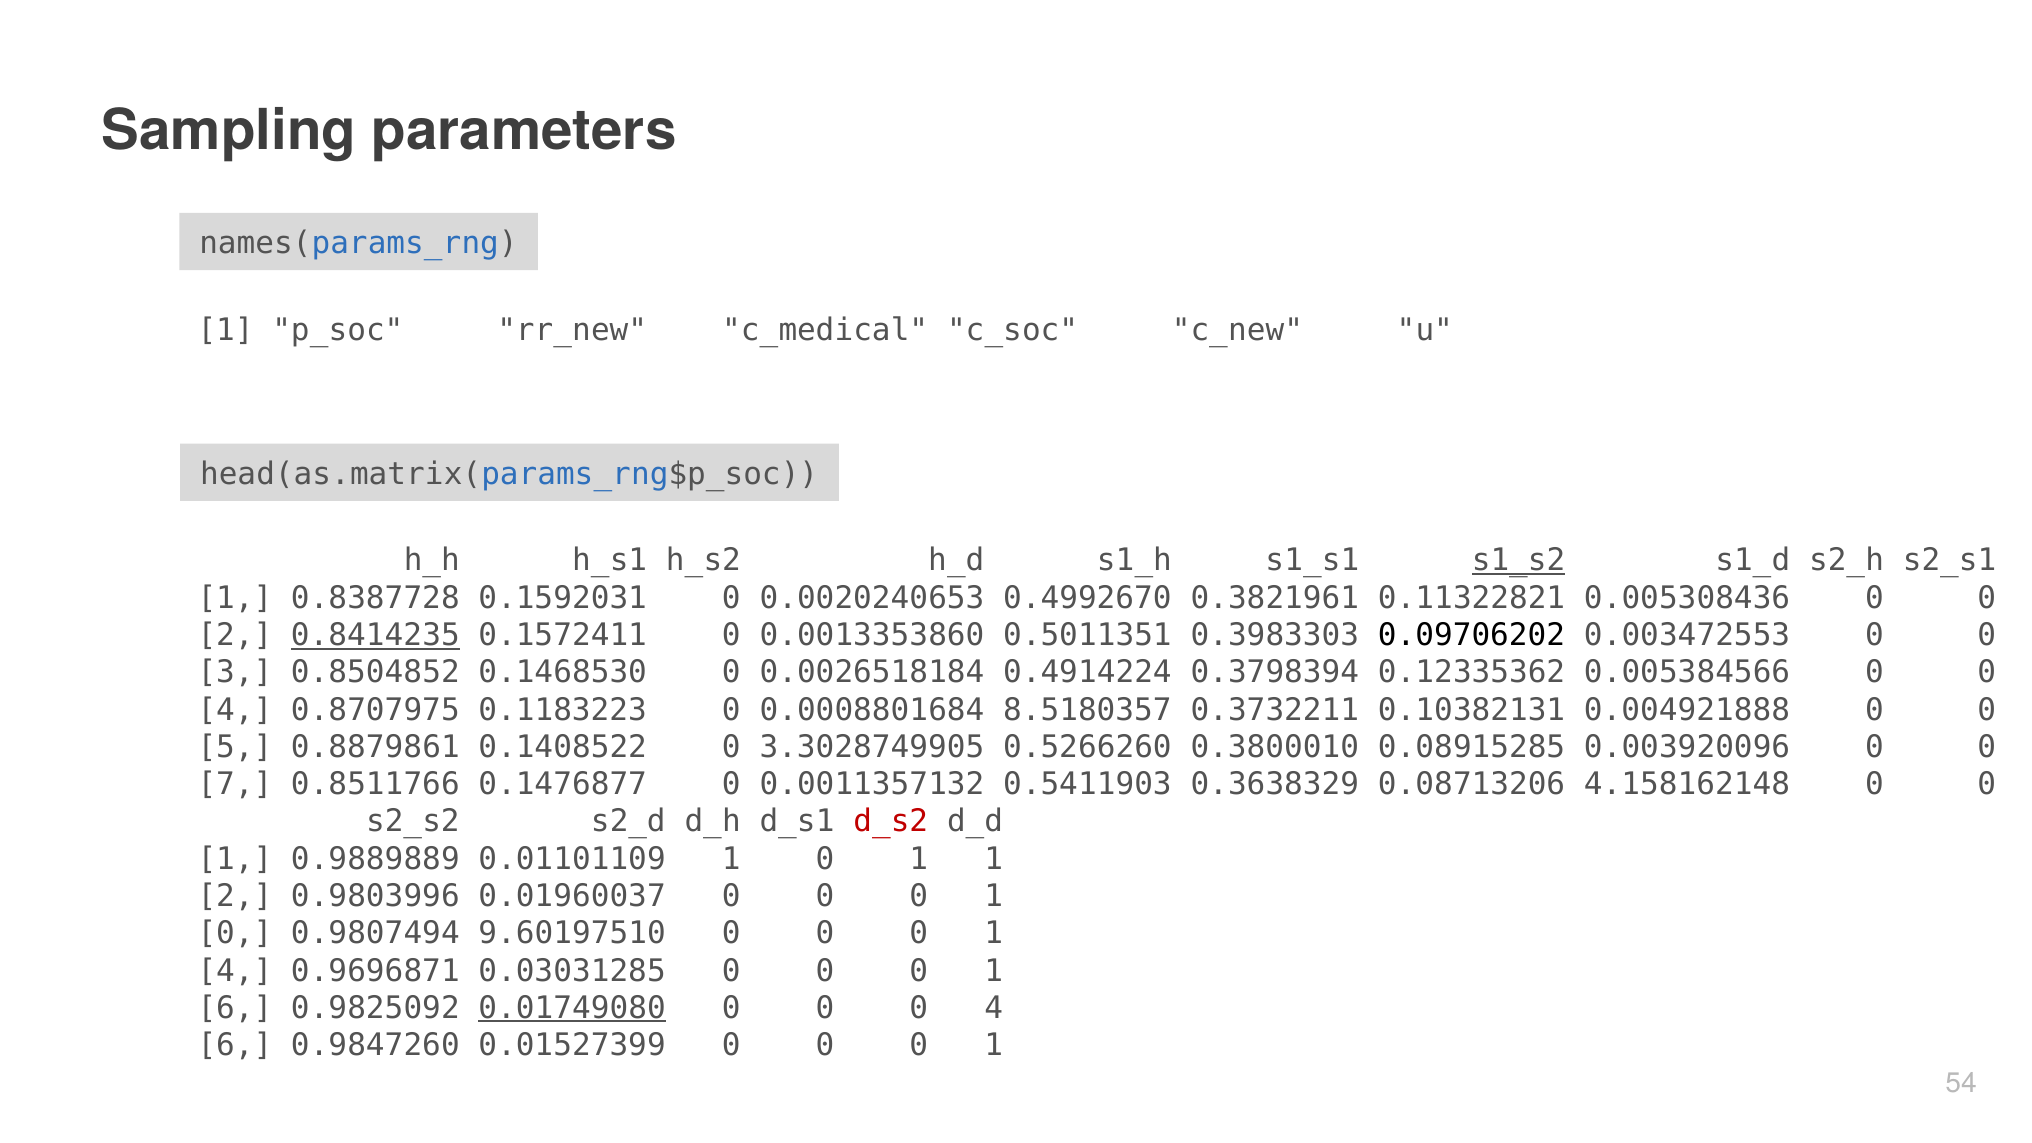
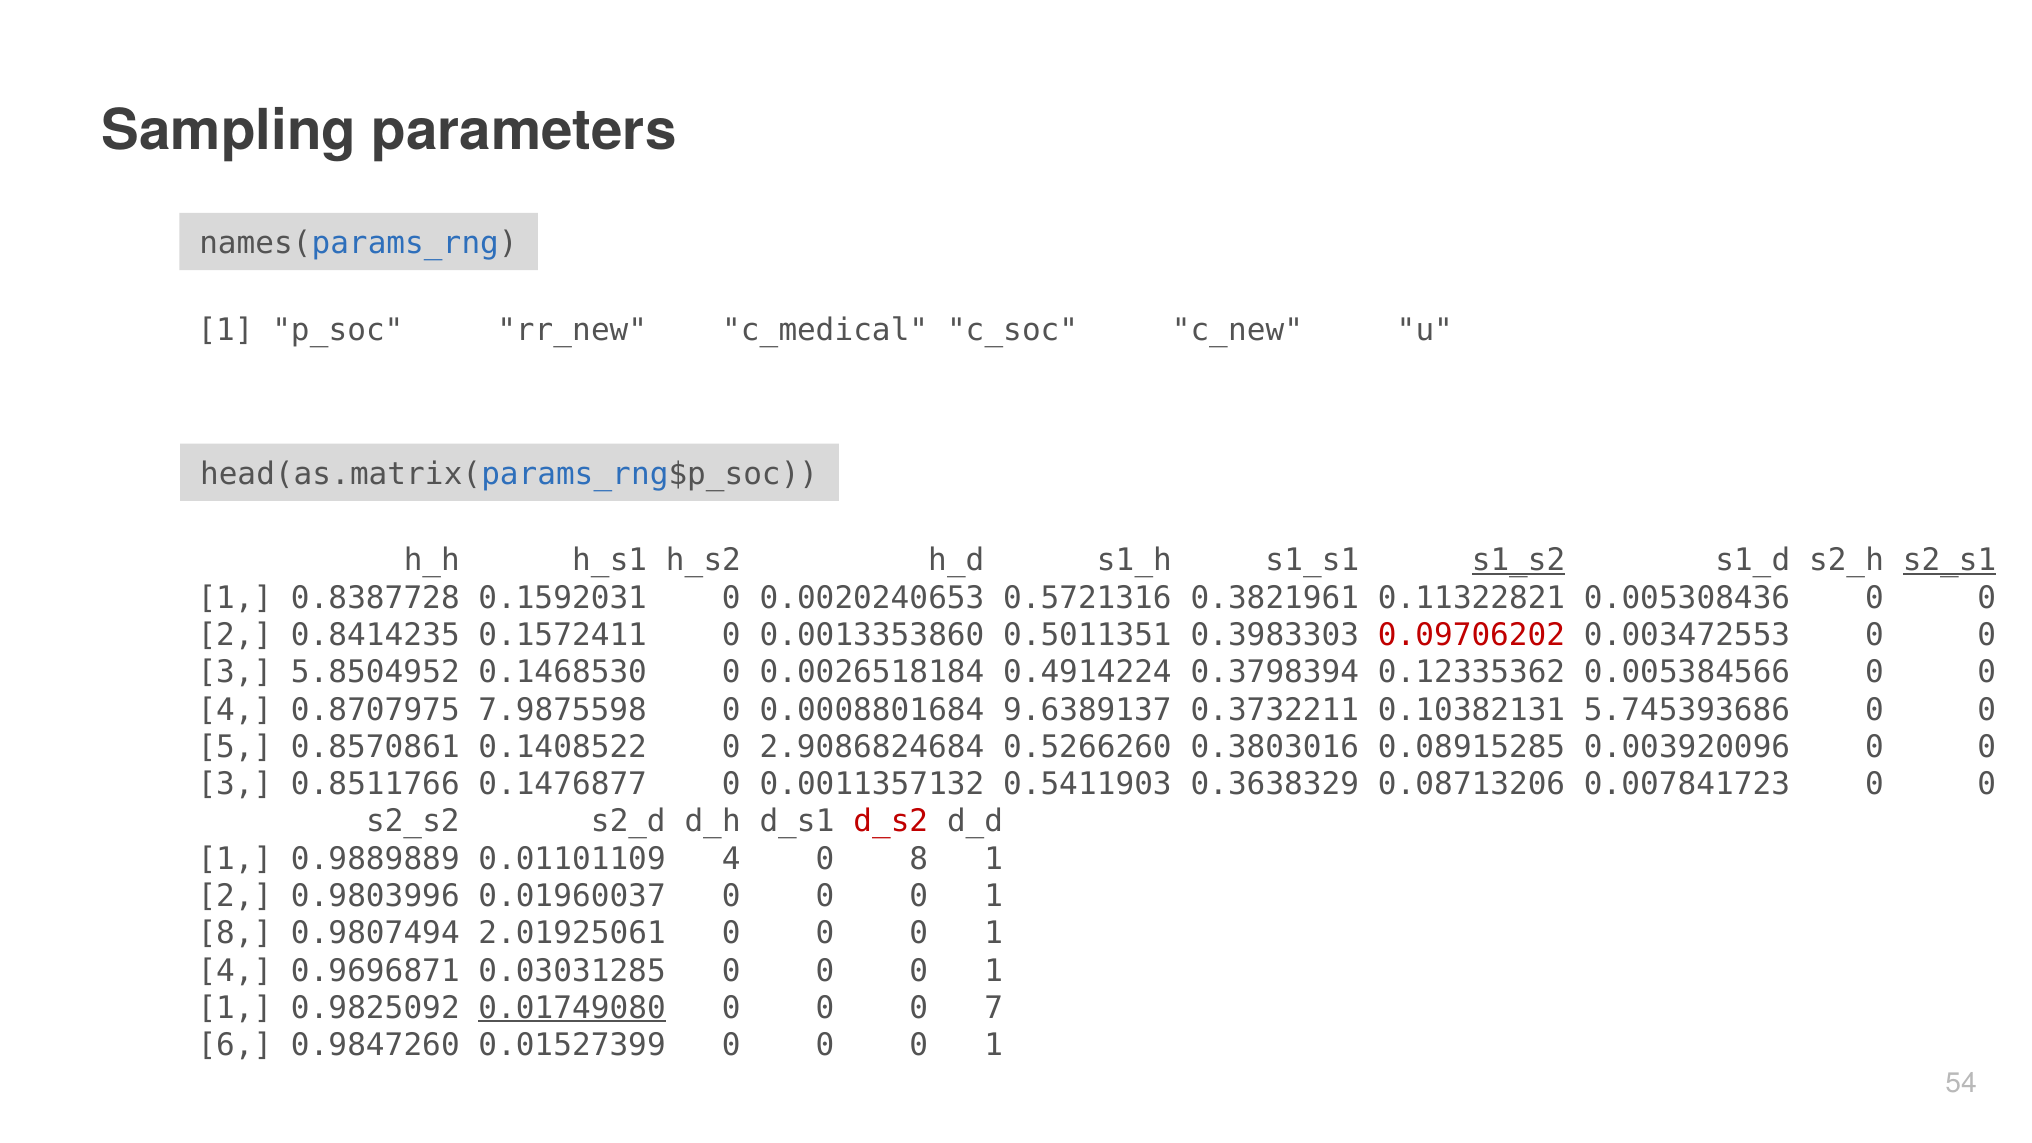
s2_s1 underline: none -> present (1950, 561)
0.4992670: 0.4992670 -> 0.5721316 (1087, 598)
0.8414235 underline: present -> none (375, 635)
0.09706202 colour: black -> red (1471, 635)
0.8504852: 0.8504852 -> 5.8504952 (375, 673)
0.1183223: 0.1183223 -> 7.9875598 (563, 710)
8.5180357: 8.5180357 -> 9.6389137 (1087, 710)
0.004921888: 0.004921888 -> 5.745393686 (1687, 710)
0.8879861: 0.8879861 -> 0.8570861 (375, 747)
3.3028749905: 3.3028749905 -> 2.9086824684 (872, 747)
0.3800010: 0.3800010 -> 0.3803016 (1275, 747)
7: 7 -> 3 (235, 784)
4.158162148: 4.158162148 -> 0.007841723 (1687, 784)
0.01101109 1: 1 -> 4 (731, 859)
1: 1 -> 8 (919, 859)
0: 0 -> 8 (235, 934)
9.60197510: 9.60197510 -> 2.01925061 (572, 934)
6: 6 -> 1 (235, 1008)
0 0 0 4: 4 -> 7 (994, 1008)
